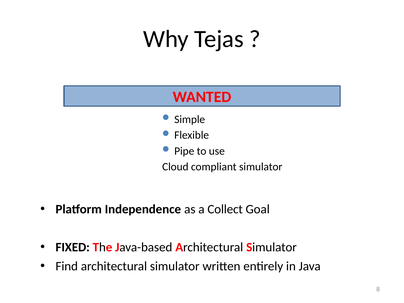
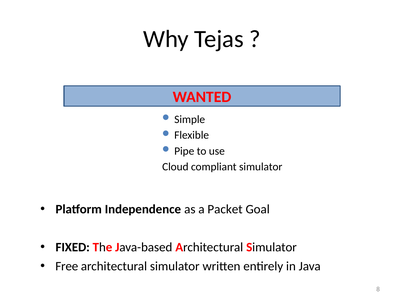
Collect: Collect -> Packet (225, 209)
Find: Find -> Free (67, 266)
